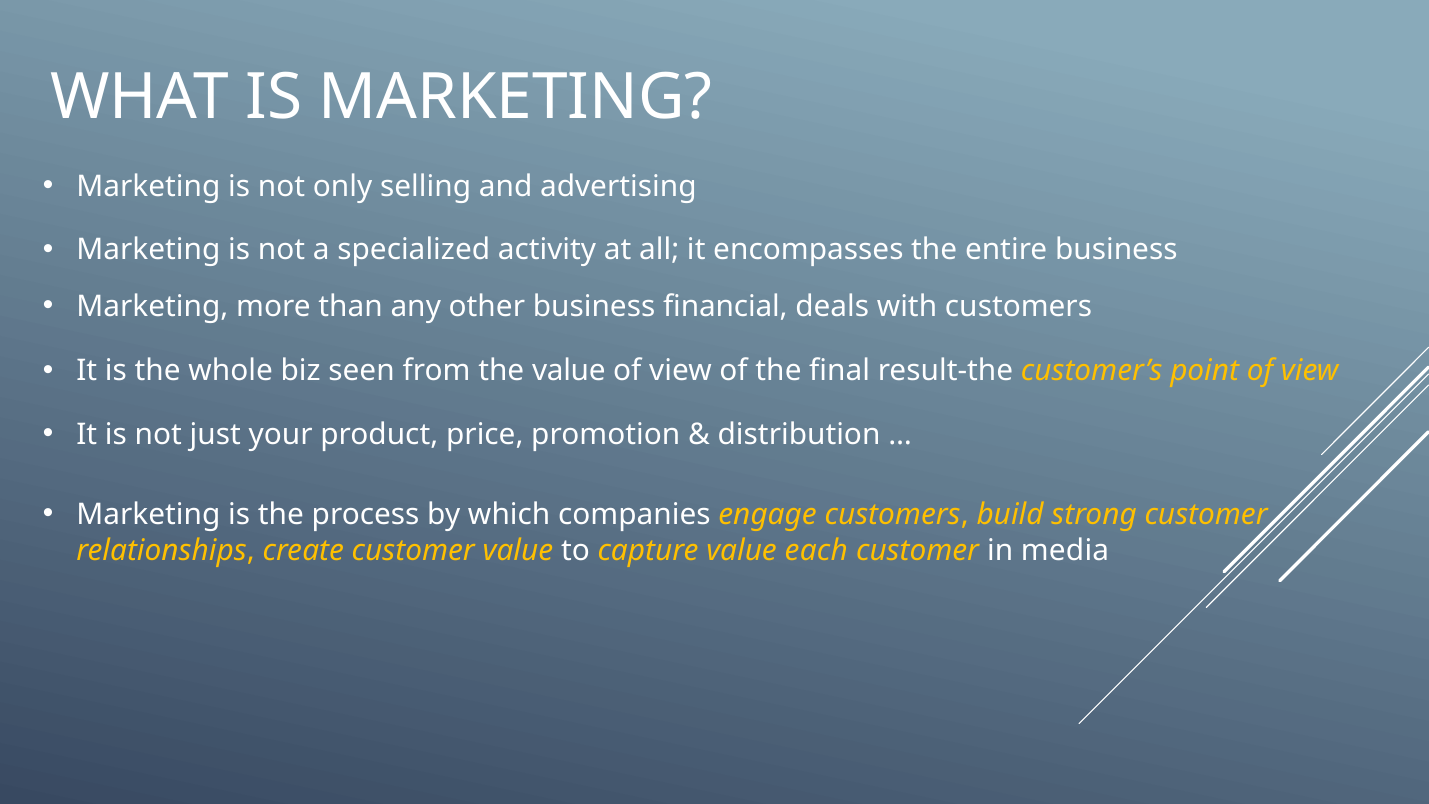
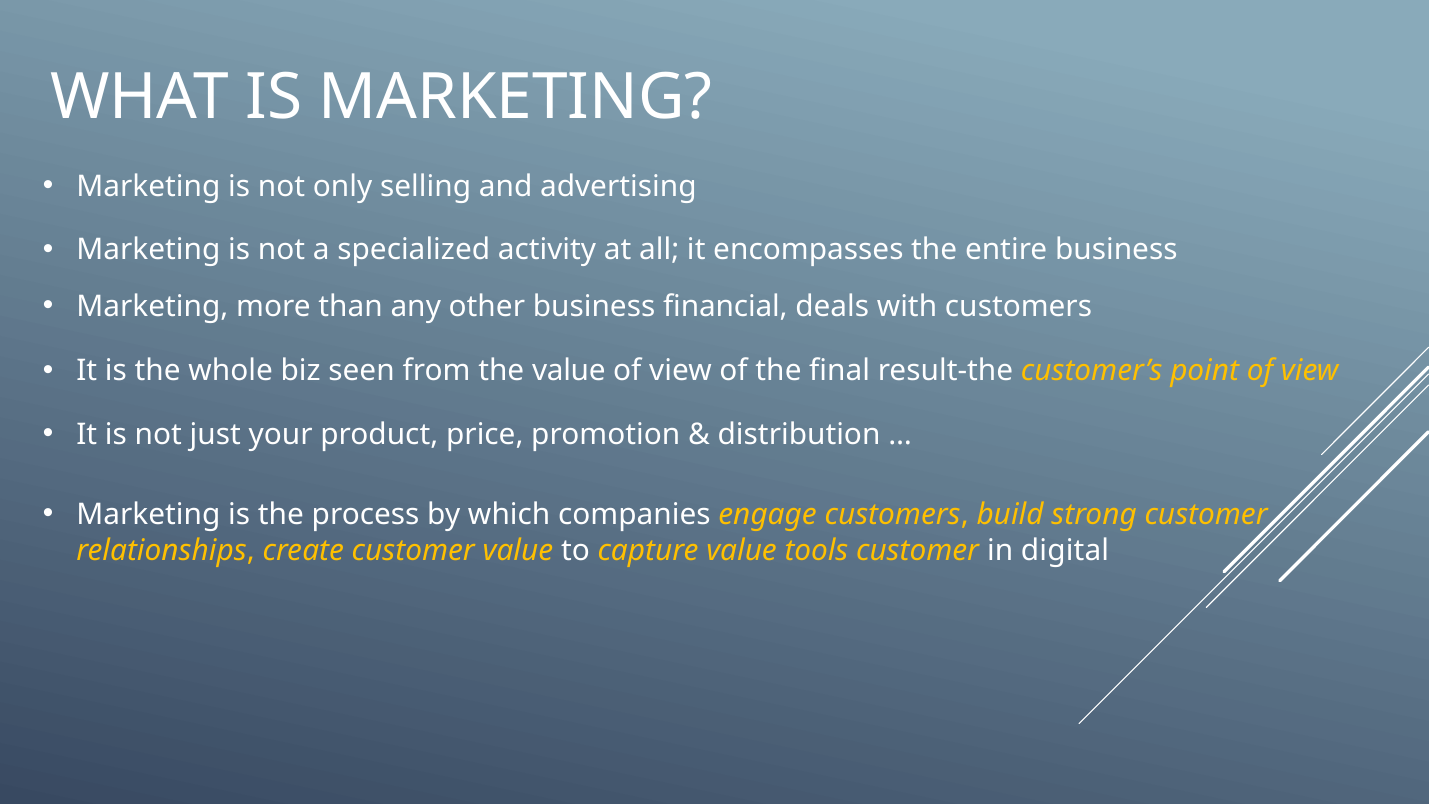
each: each -> tools (816, 550)
media: media -> digital (1065, 550)
